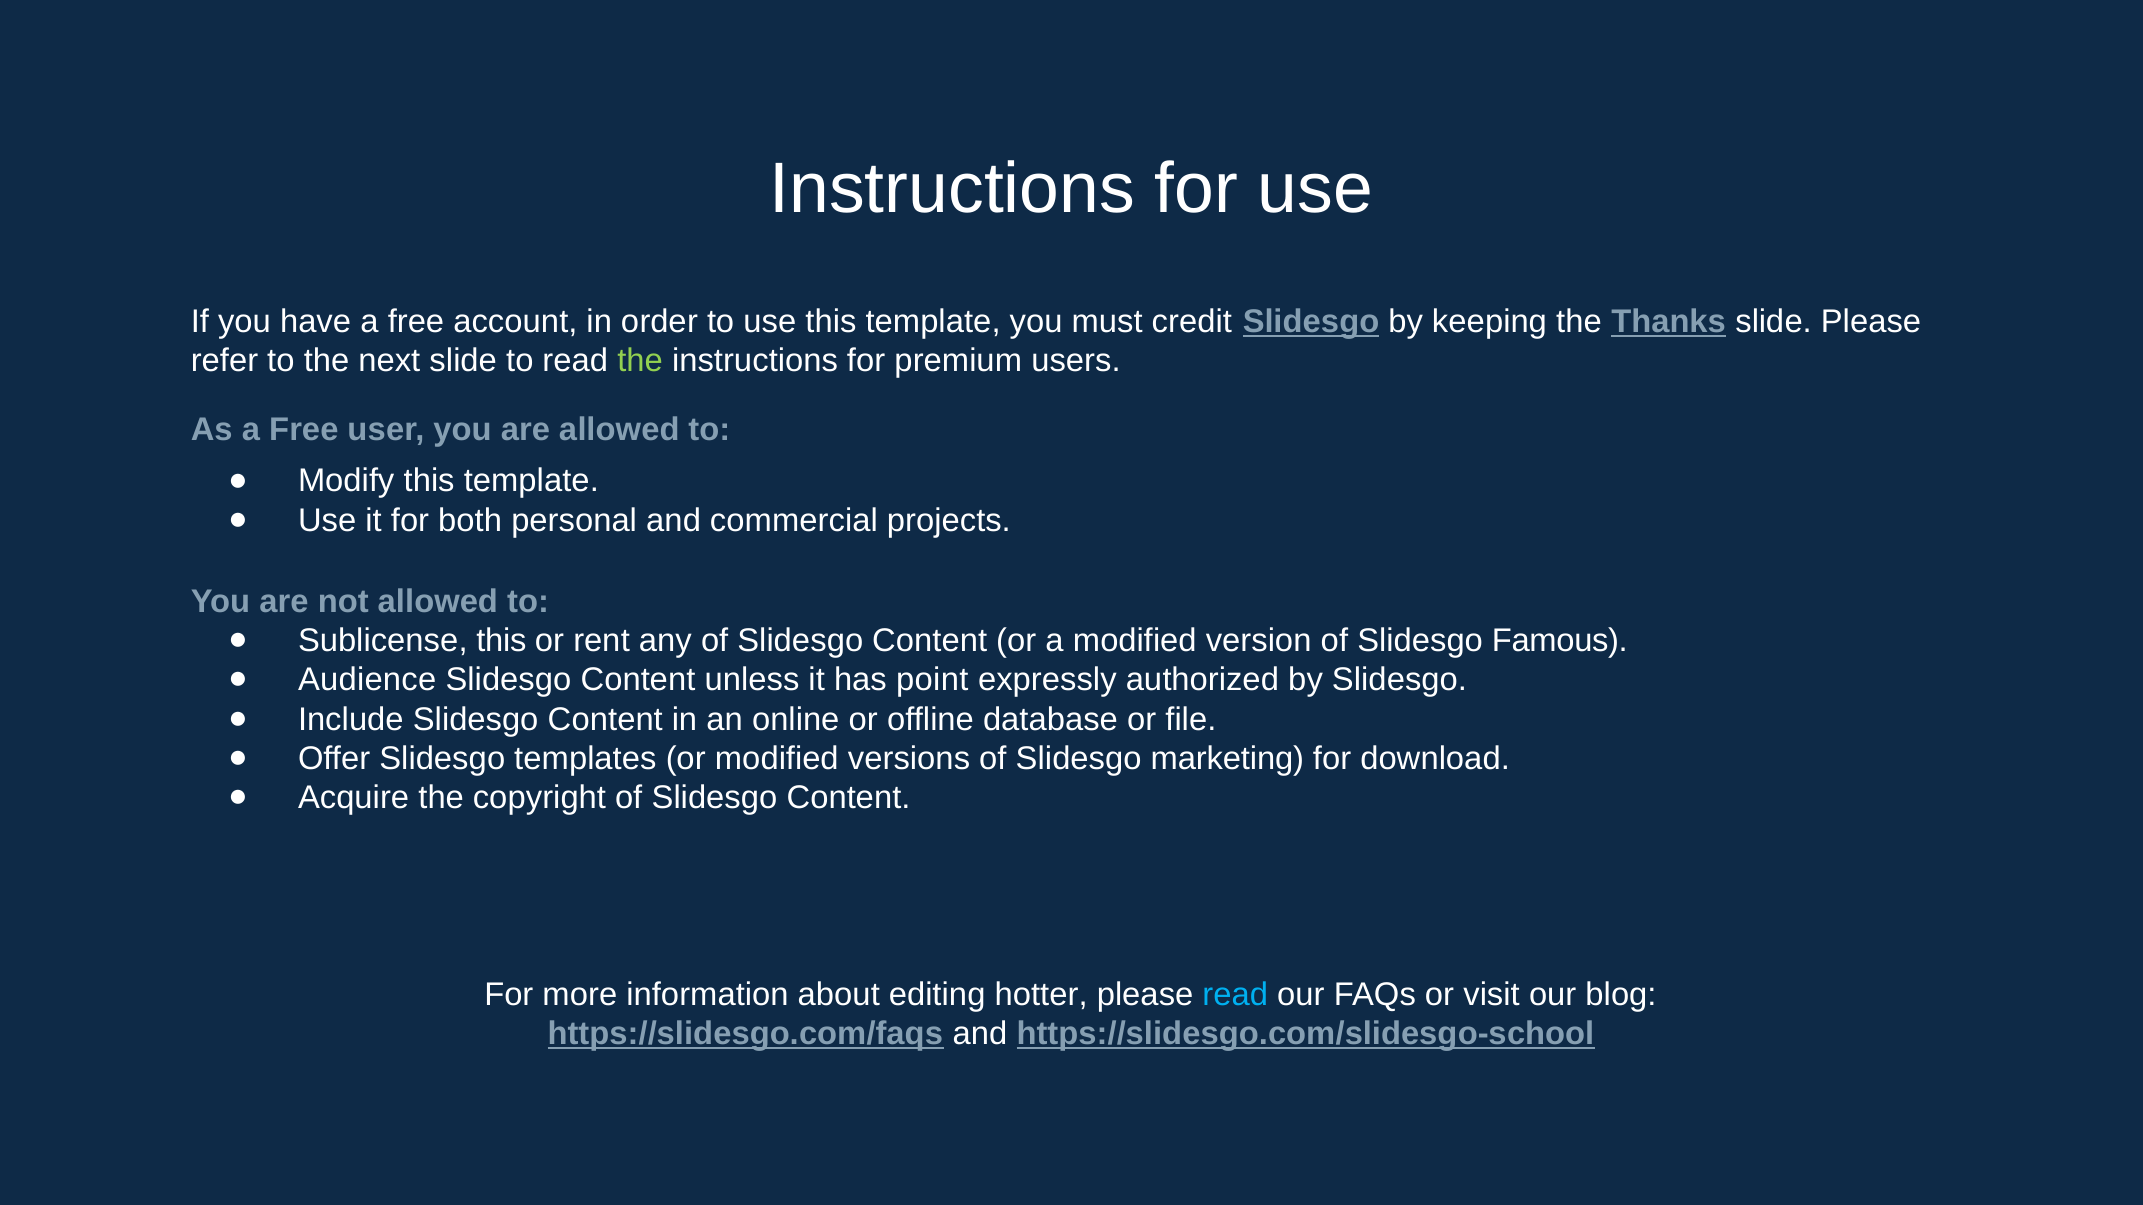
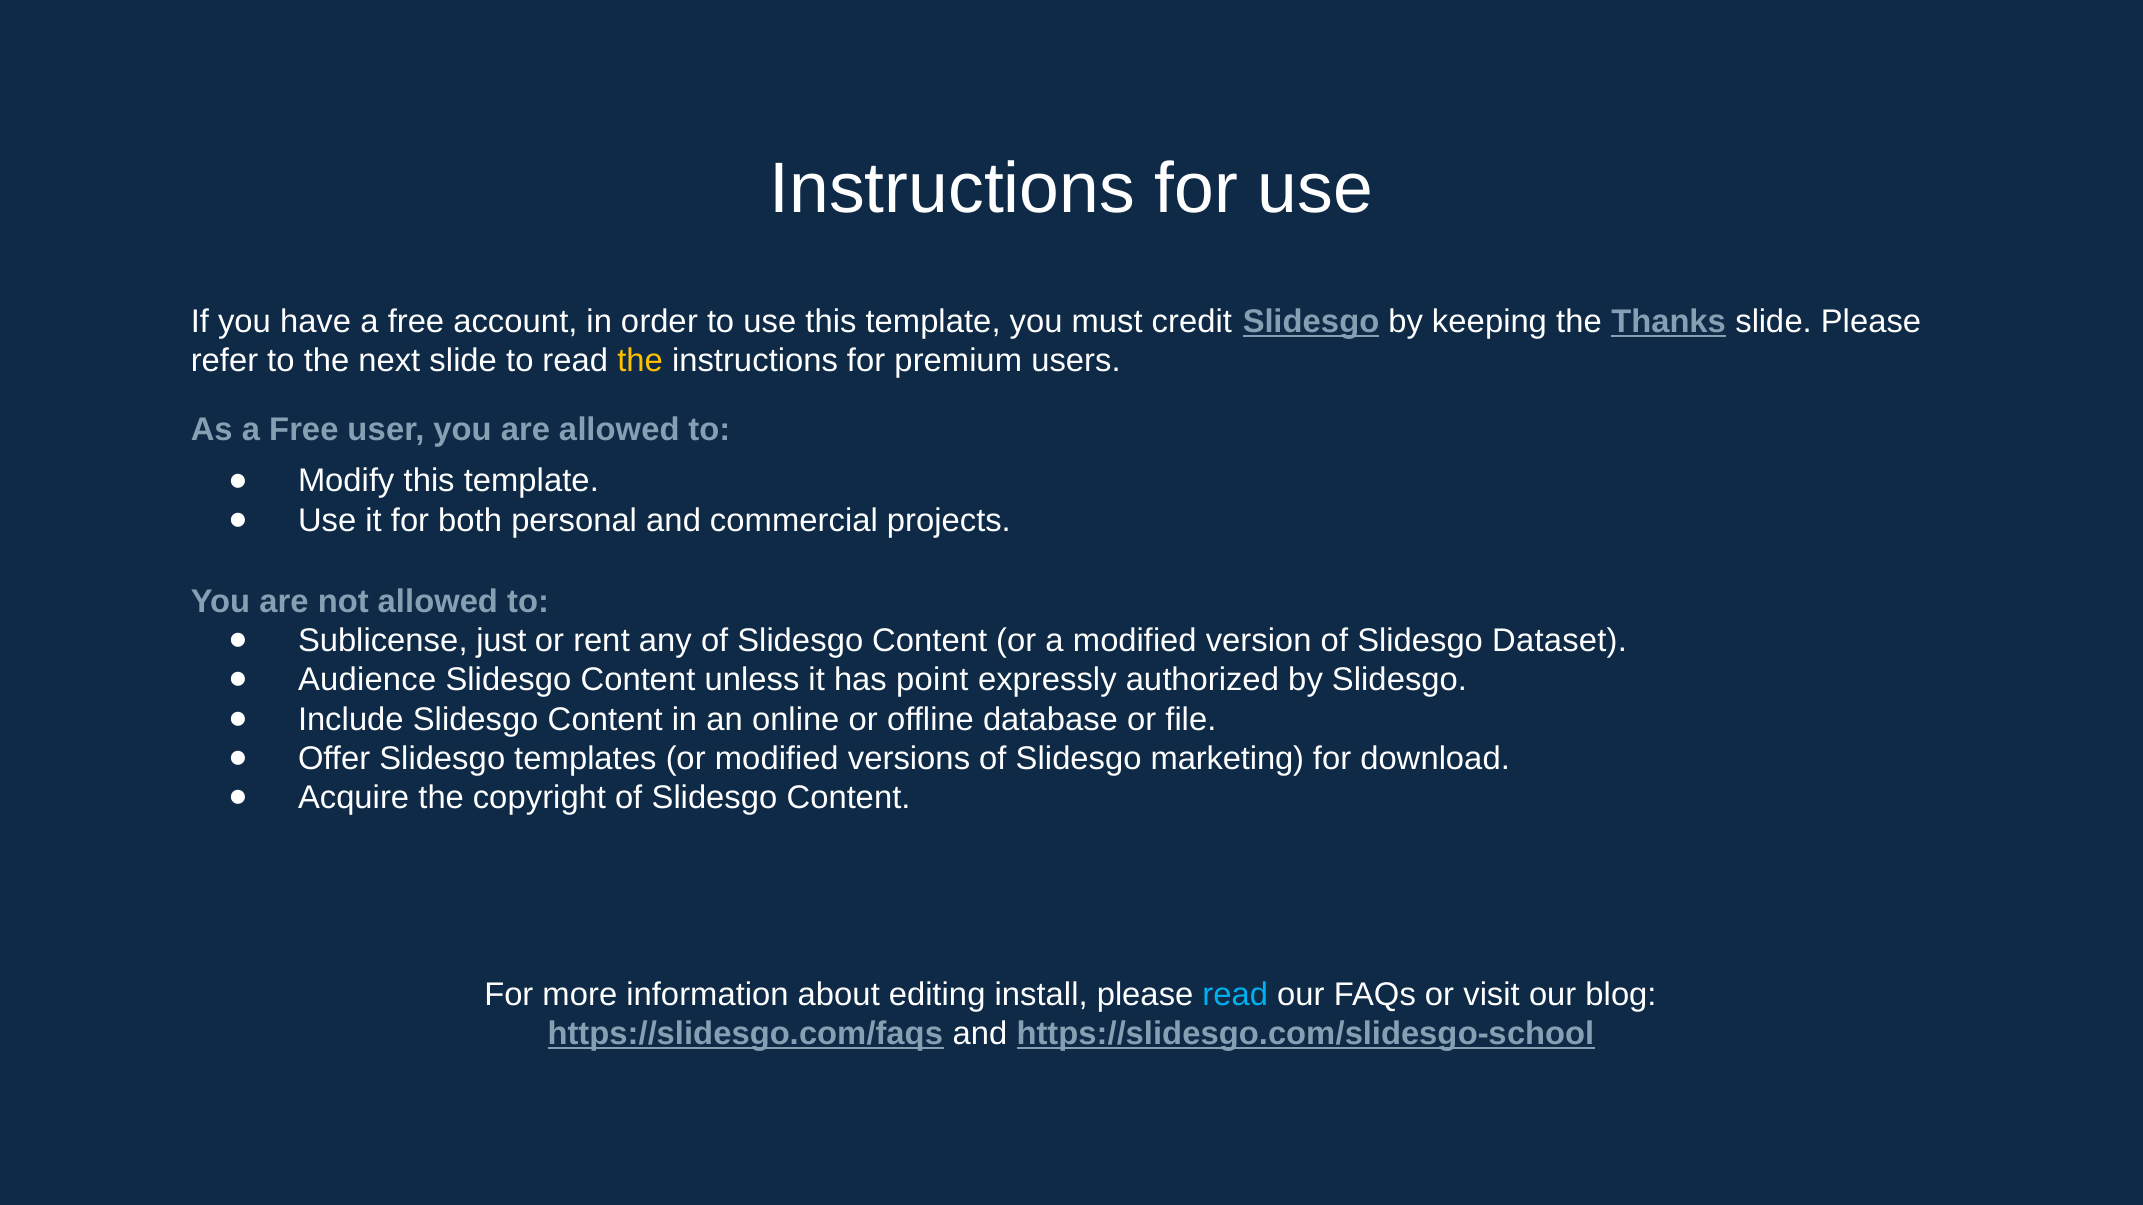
the colour: light green -> yellow (640, 361)
Sublicense this: this -> just (501, 641)
Famous: Famous -> Dataset (1560, 641)
hotter: hotter -> install (1041, 995)
